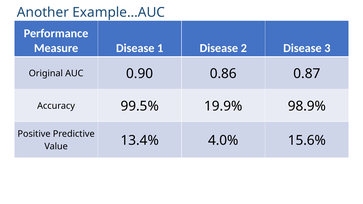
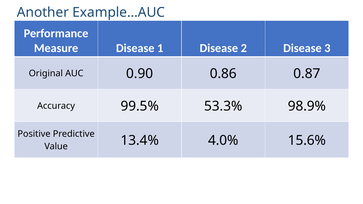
19.9%: 19.9% -> 53.3% (223, 106)
